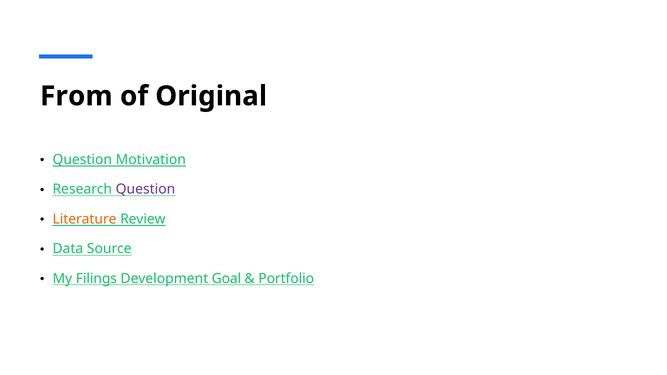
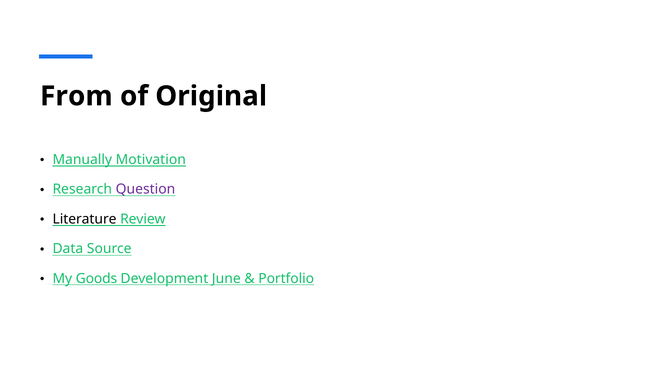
Question: Question -> Manually (82, 160)
Literature colour: orange -> black (85, 219)
Filings: Filings -> Goods (96, 279)
Goal: Goal -> June (226, 279)
